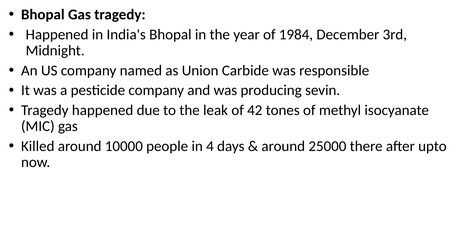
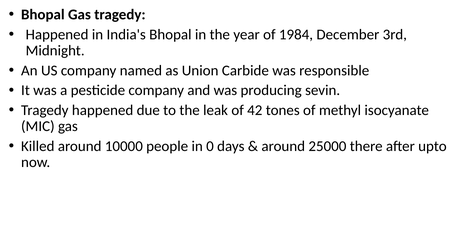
4: 4 -> 0 (210, 147)
